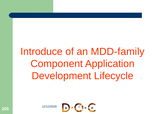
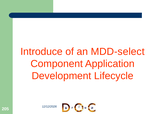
MDD-family: MDD-family -> MDD-select (118, 52)
